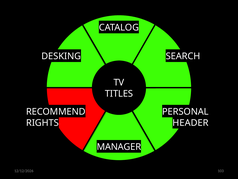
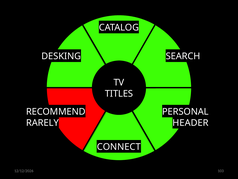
RIGHTS: RIGHTS -> RARELY (42, 122)
MANAGER: MANAGER -> CONNECT (119, 147)
